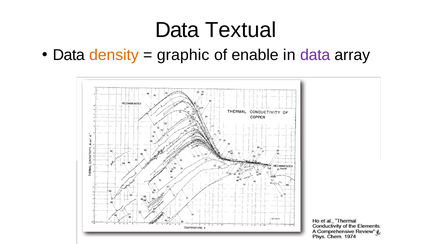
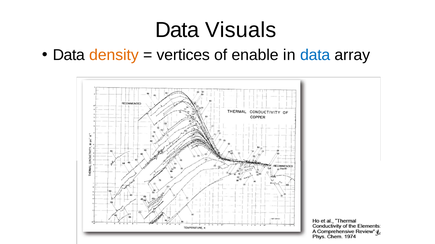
Textual: Textual -> Visuals (241, 30)
graphic: graphic -> vertices (183, 55)
data colour: purple -> blue (315, 55)
